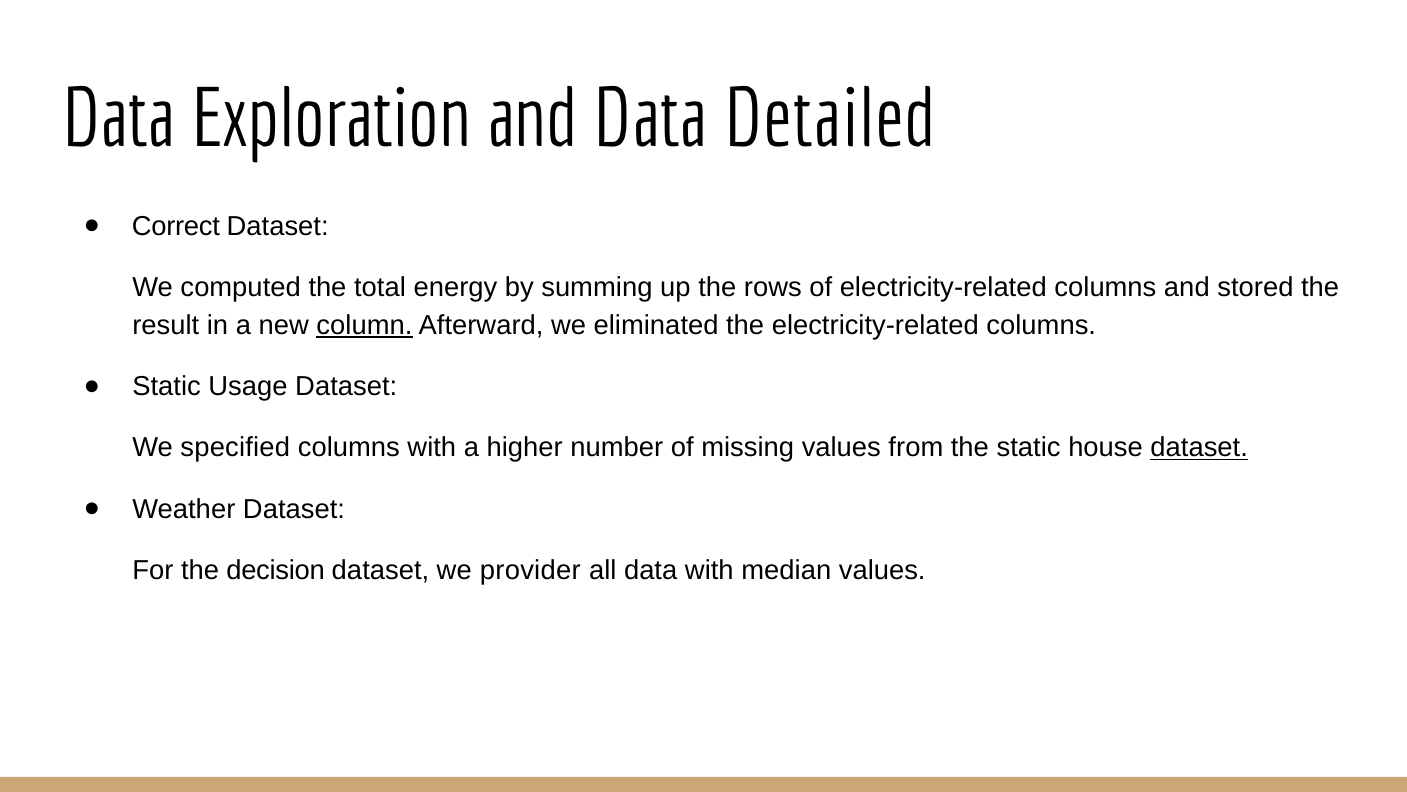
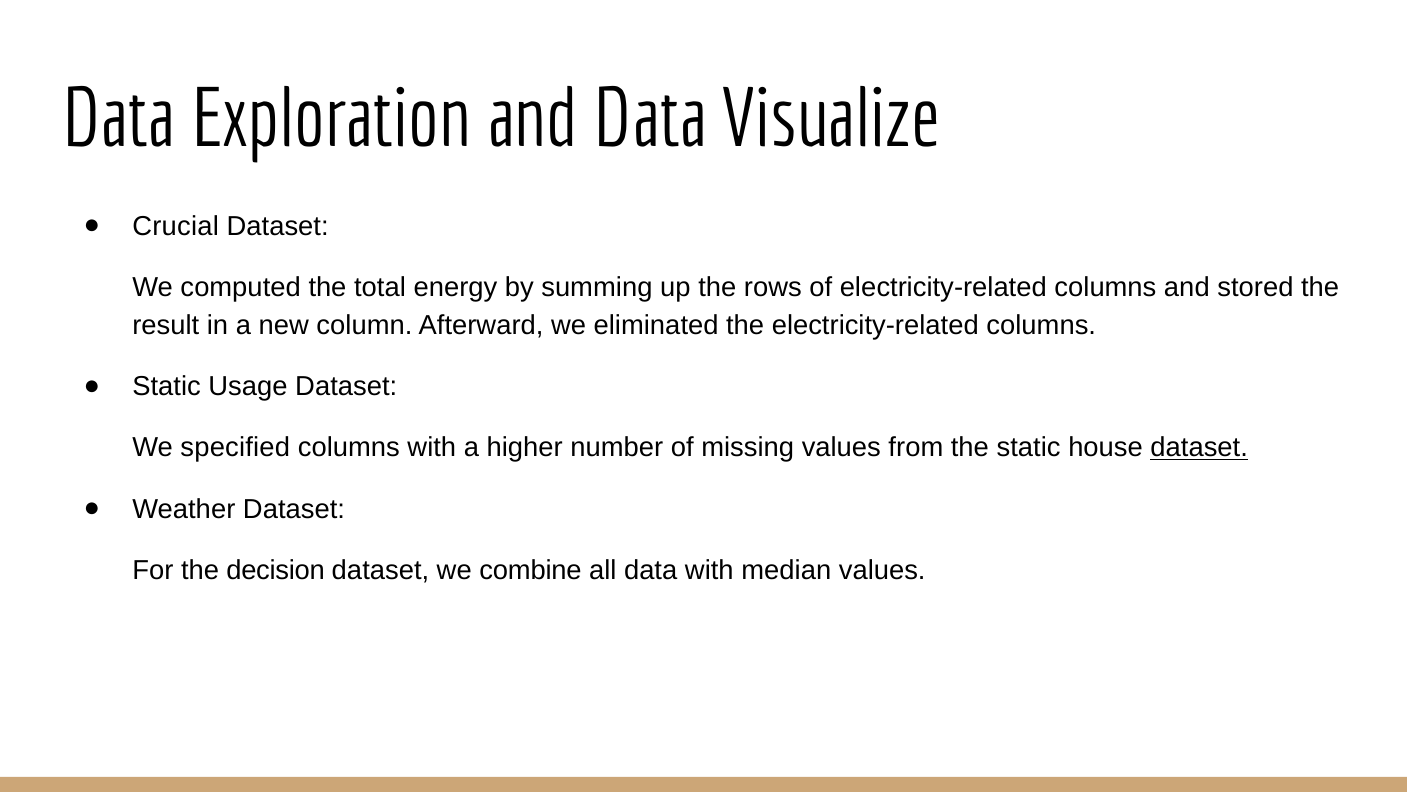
Detailed: Detailed -> Visualize (831, 119)
Correct: Correct -> Crucial (176, 226)
column underline: present -> none (364, 325)
provider: provider -> combine (531, 570)
